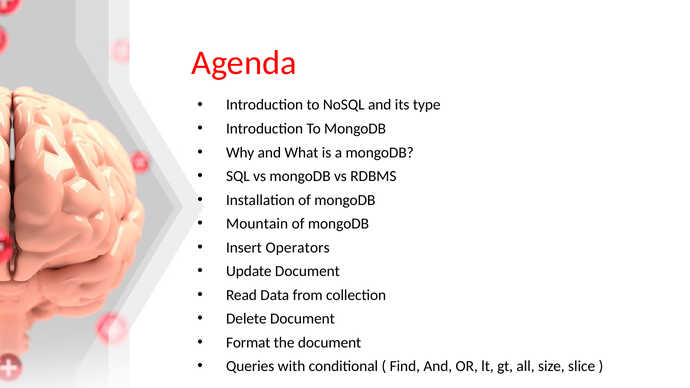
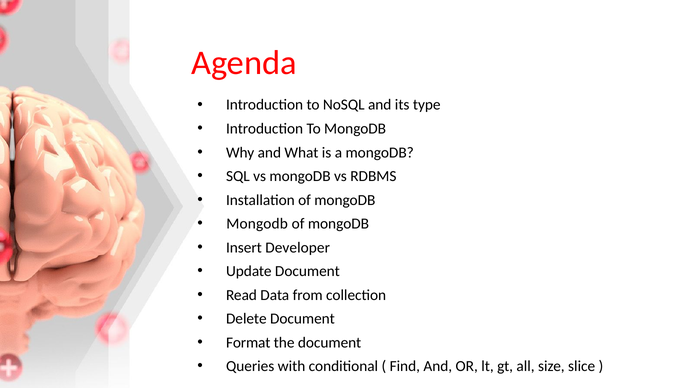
Mountain: Mountain -> Mongodb (257, 224)
Operators: Operators -> Developer (298, 248)
